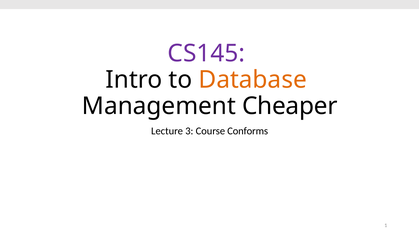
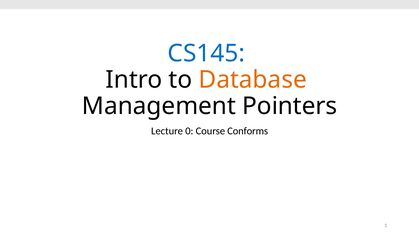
CS145 colour: purple -> blue (206, 53)
Cheaper: Cheaper -> Pointers (290, 106)
3: 3 -> 0 (189, 131)
